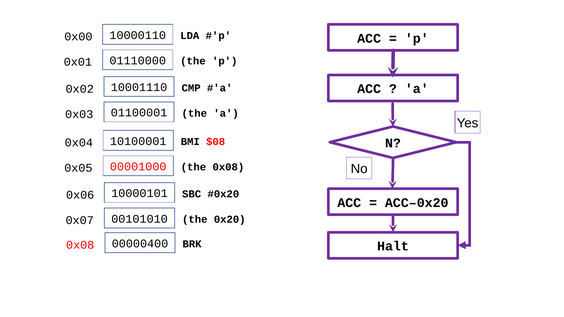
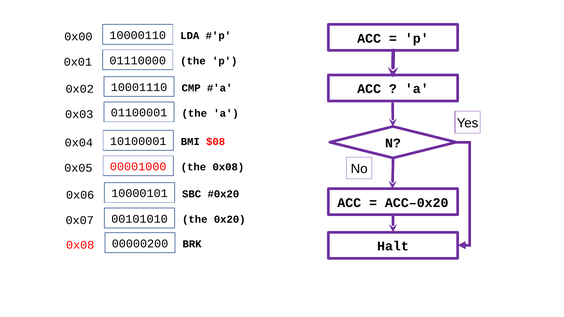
00000400: 00000400 -> 00000200 (140, 244)
